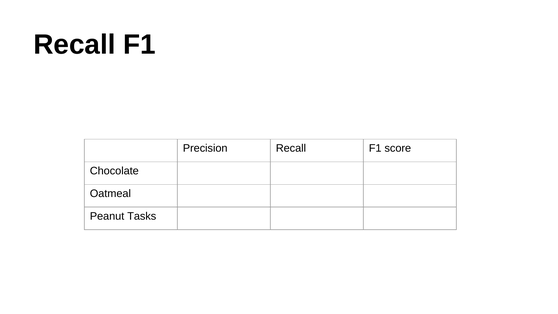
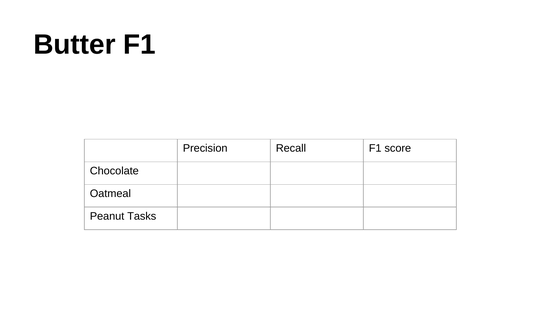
Recall: Recall -> Butter (75, 44)
